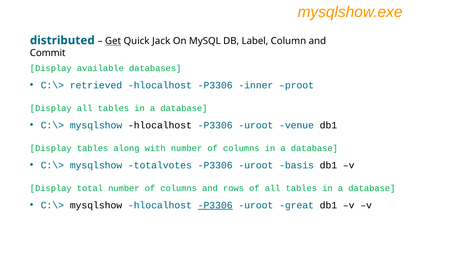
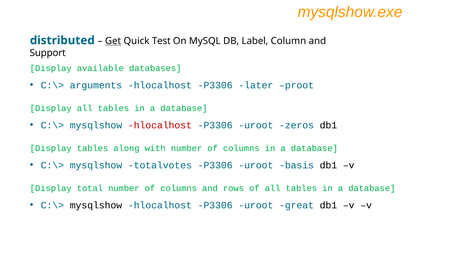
Jack: Jack -> Test (161, 41)
Commit: Commit -> Support (48, 53)
retrieved: retrieved -> arguments (96, 85)
inner: inner -> later (256, 85)
hlocalhost colour: black -> red (160, 125)
venue: venue -> zeros (297, 125)
P3306 underline: present -> none (215, 205)
